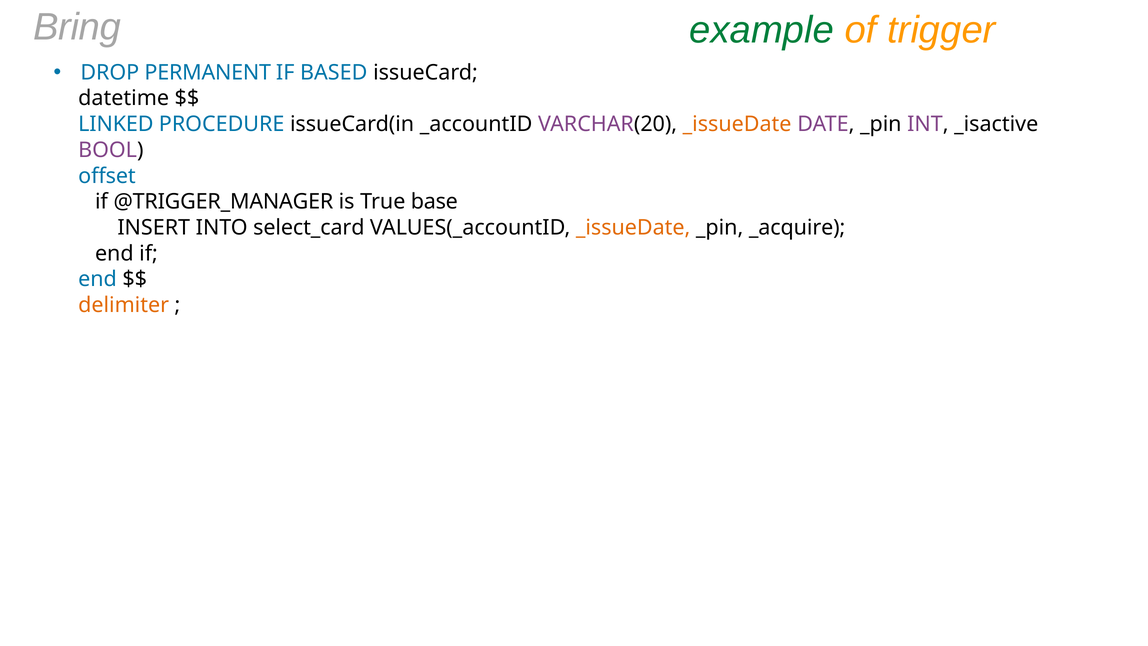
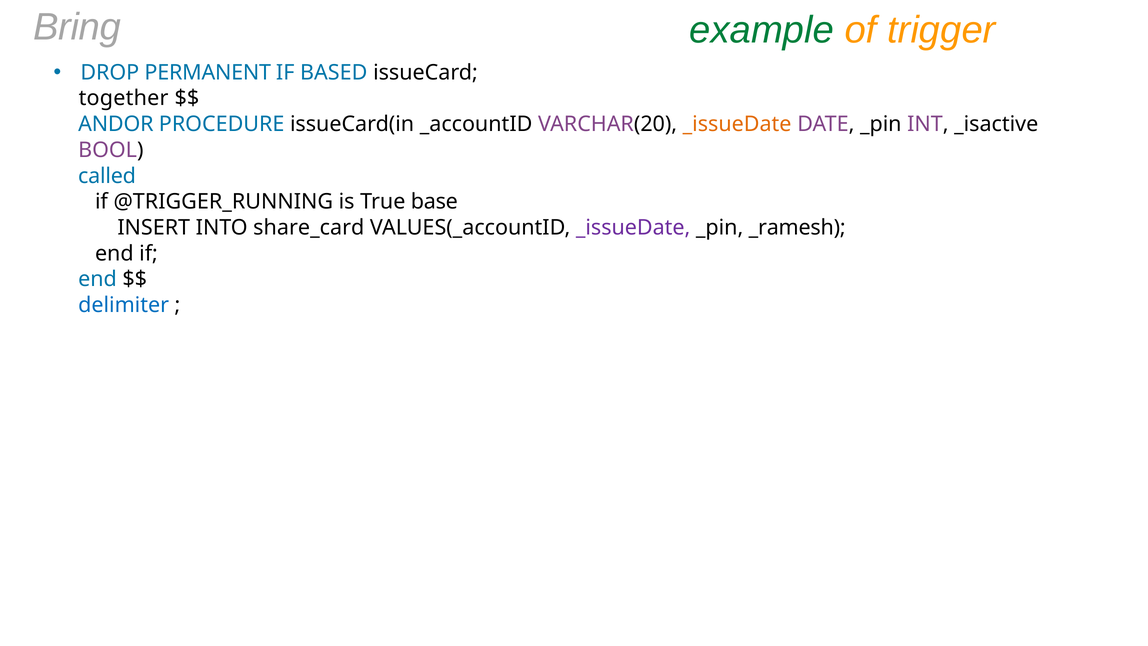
datetime: datetime -> together (124, 98)
LINKED: LINKED -> ANDOR (116, 124)
offset: offset -> called (107, 176)
@TRIGGER_MANAGER: @TRIGGER_MANAGER -> @TRIGGER_RUNNING (223, 202)
select_card: select_card -> share_card (309, 228)
_issueDate colour: orange -> purple (633, 228)
_acquire: _acquire -> _ramesh (797, 228)
delimiter colour: orange -> blue (124, 305)
